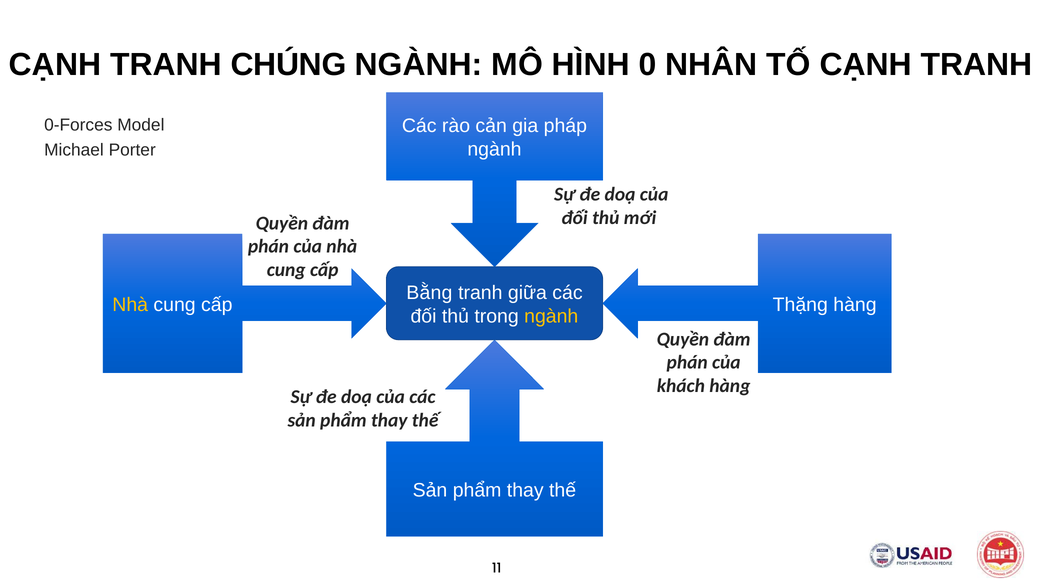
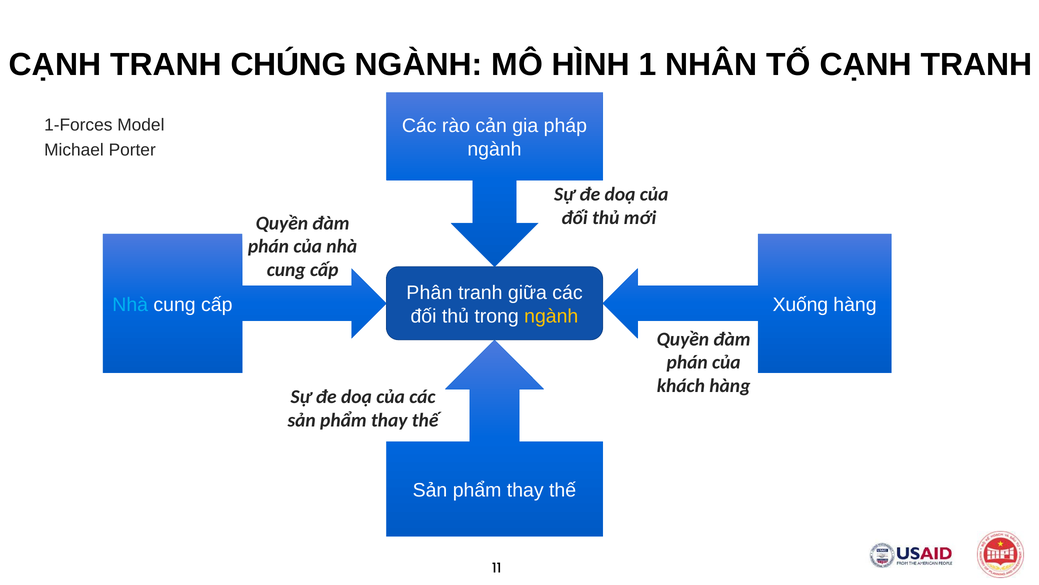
0: 0 -> 1 (648, 64)
0-Forces: 0-Forces -> 1-Forces (78, 125)
Bằng: Bằng -> Phân (429, 293)
Nhà colour: yellow -> light blue (130, 305)
Thặng: Thặng -> Xuống (800, 305)
